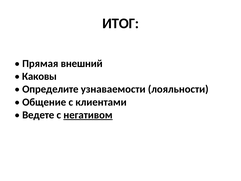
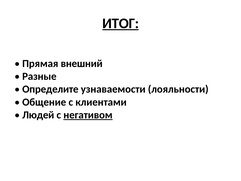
ИТОГ underline: none -> present (121, 23)
Каковы: Каковы -> Разные (39, 76)
Ведете: Ведете -> Людей (38, 115)
